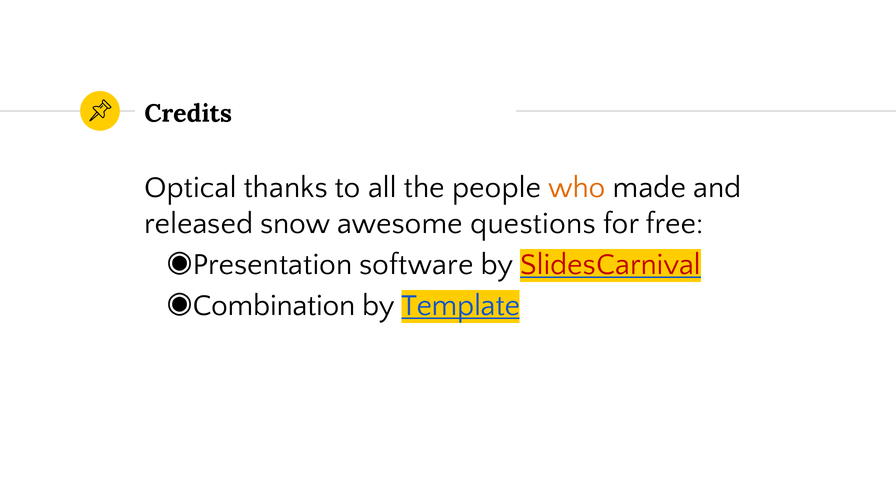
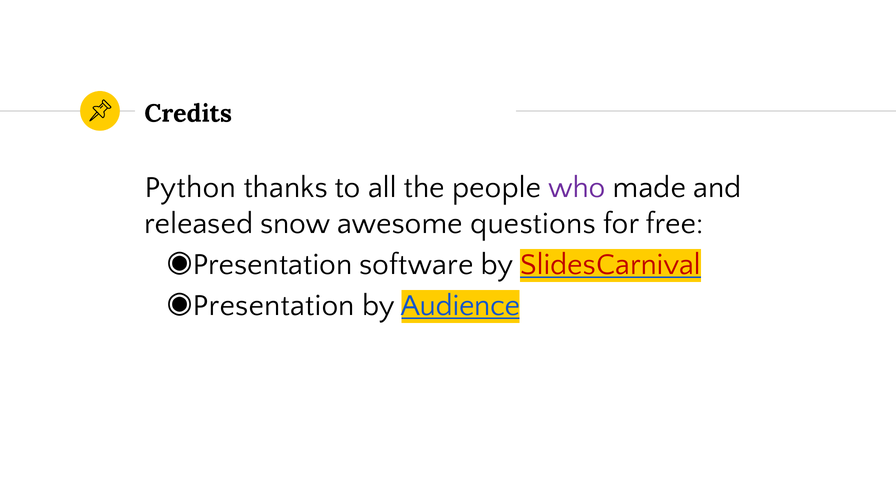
Optical: Optical -> Python (190, 187)
who colour: orange -> purple (577, 187)
Combination: Combination -> Presentation (274, 306)
Template: Template -> Audience (461, 306)
